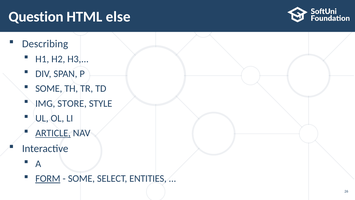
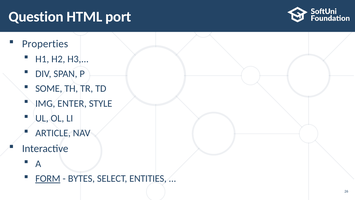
else: else -> port (118, 17)
Describing: Describing -> Properties (45, 44)
STORE: STORE -> ENTER (72, 103)
ARTICLE underline: present -> none (53, 133)
SOME: SOME -> BYTES (81, 178)
